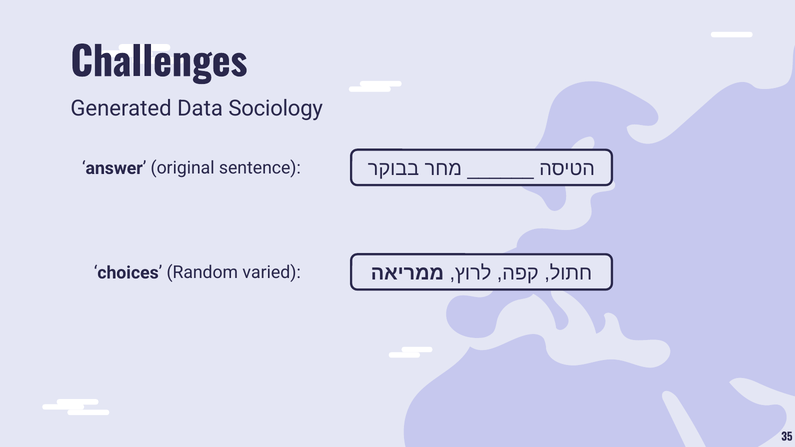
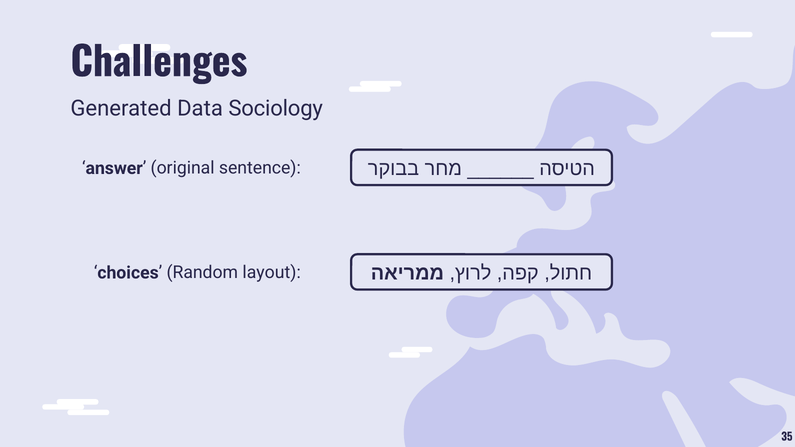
varied: varied -> layout (272, 273)
